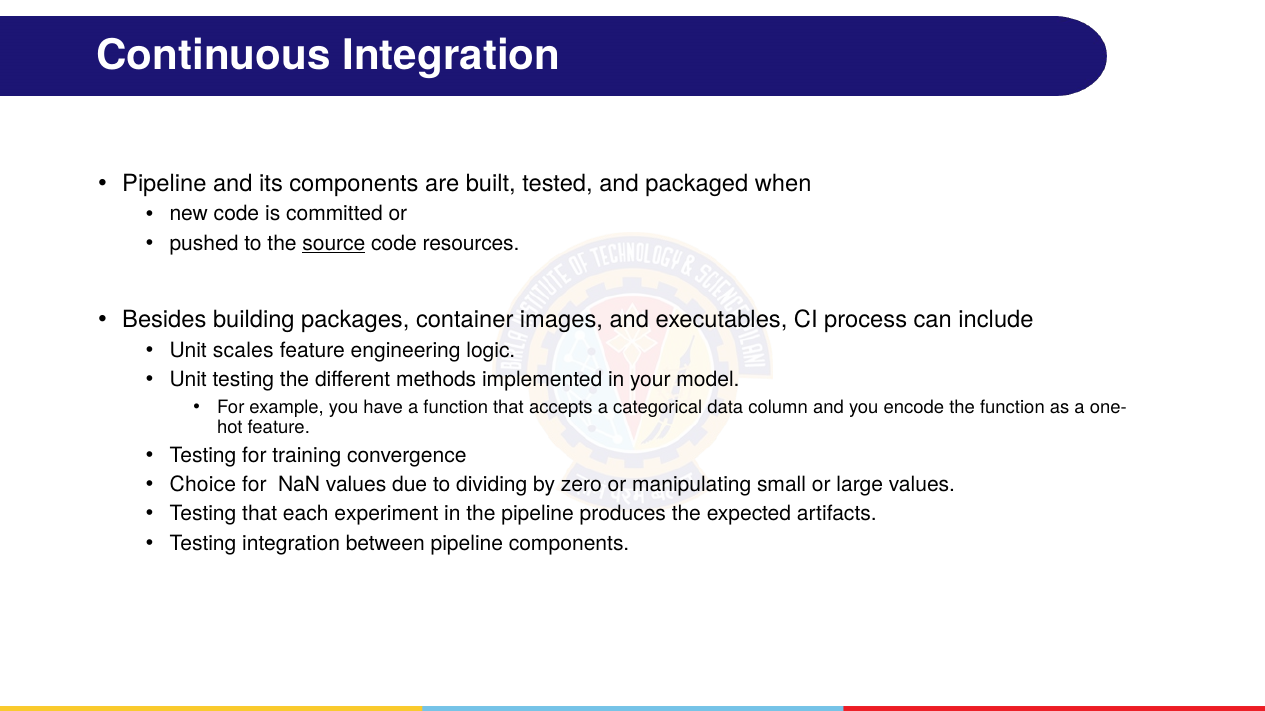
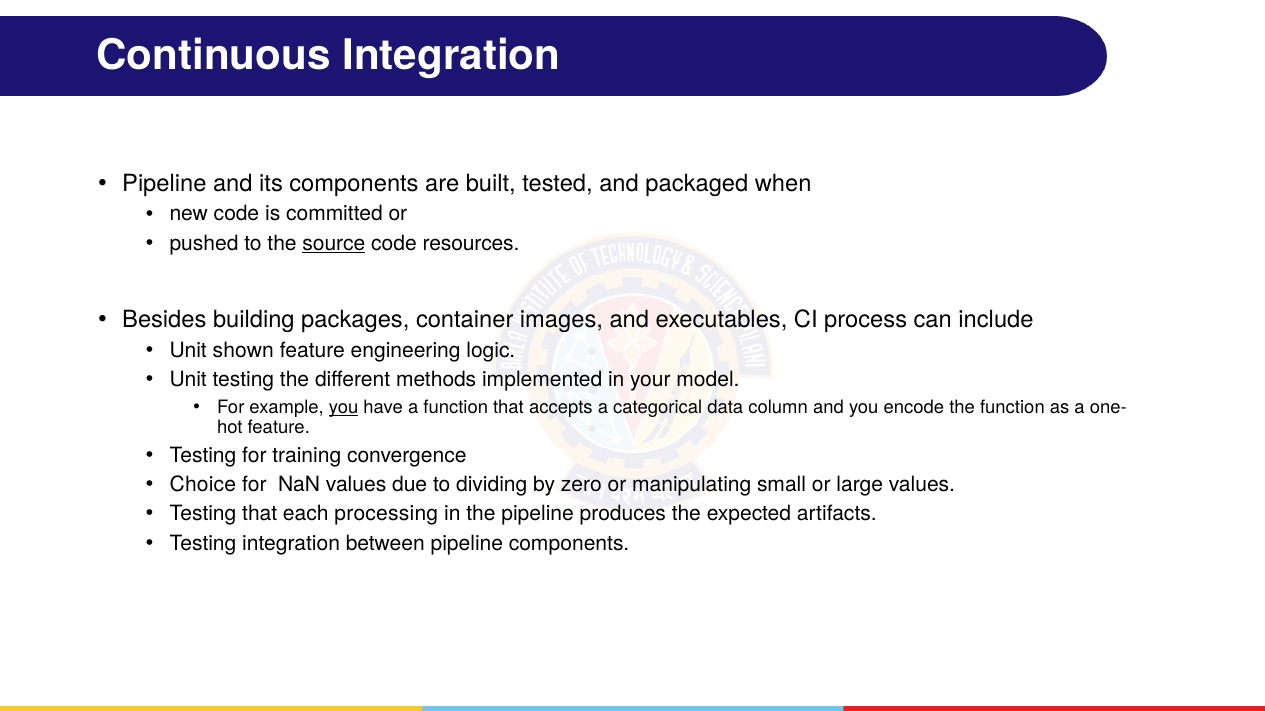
scales: scales -> shown (243, 350)
you underline: none -> present (344, 408)
experiment: experiment -> processing (386, 514)
